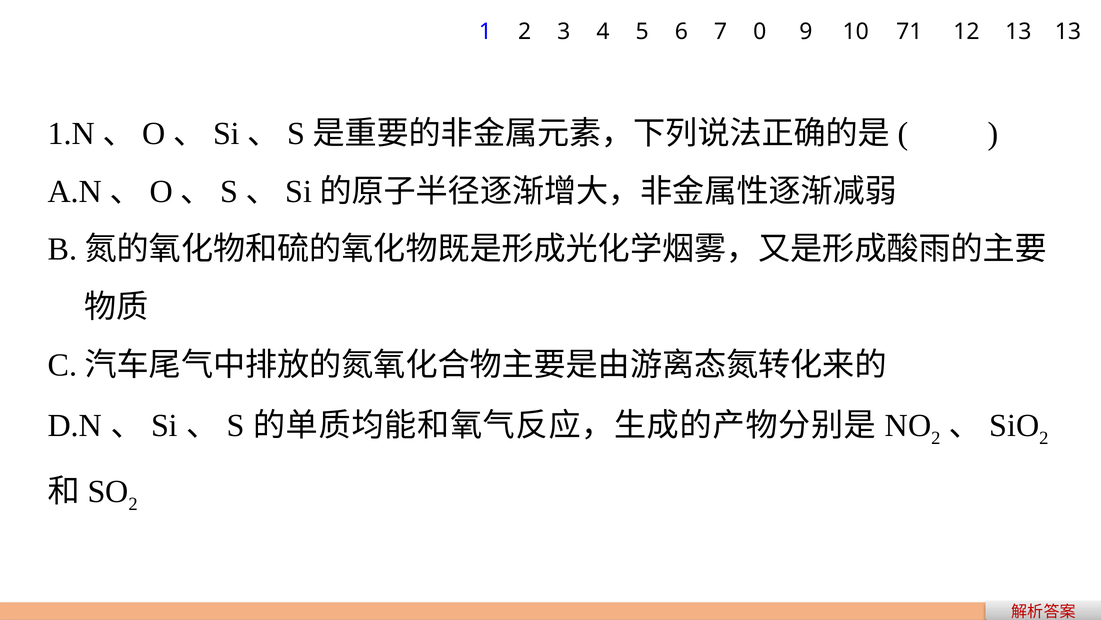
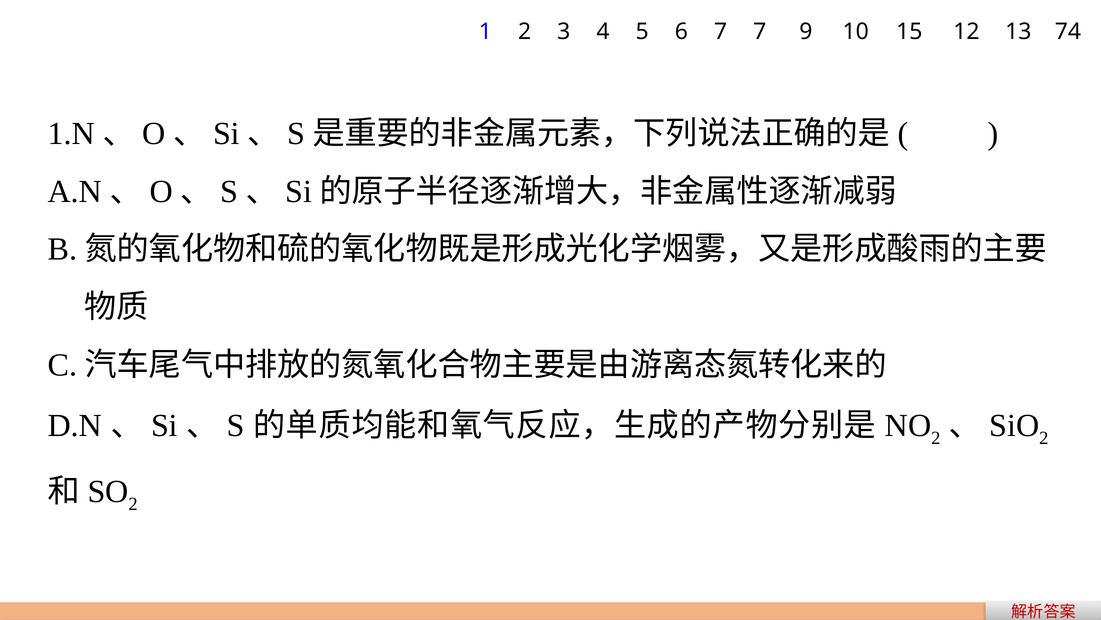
7 0: 0 -> 7 (760, 32)
71: 71 -> 15 (909, 32)
13 13: 13 -> 74 (1068, 32)
